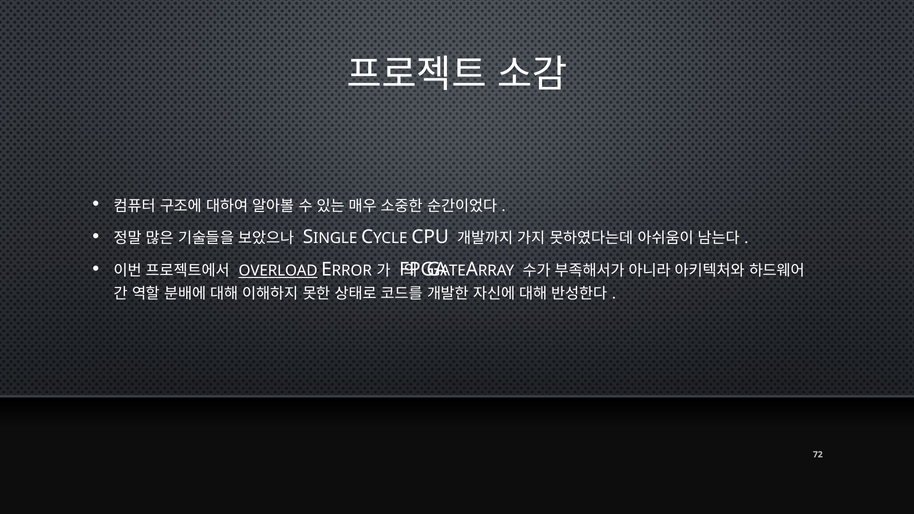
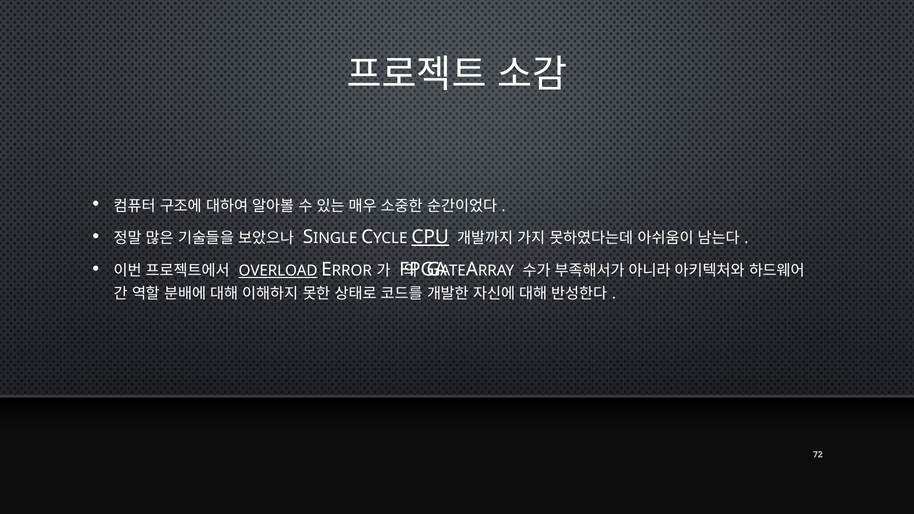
CPU underline: none -> present (430, 237)
